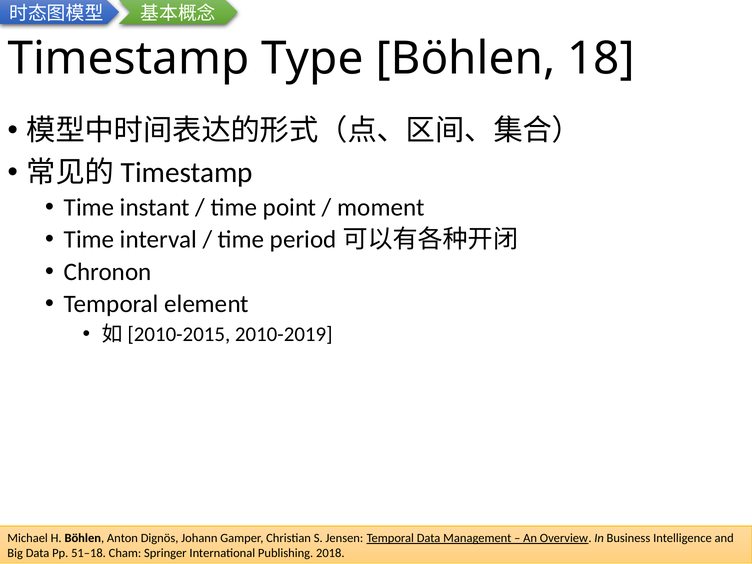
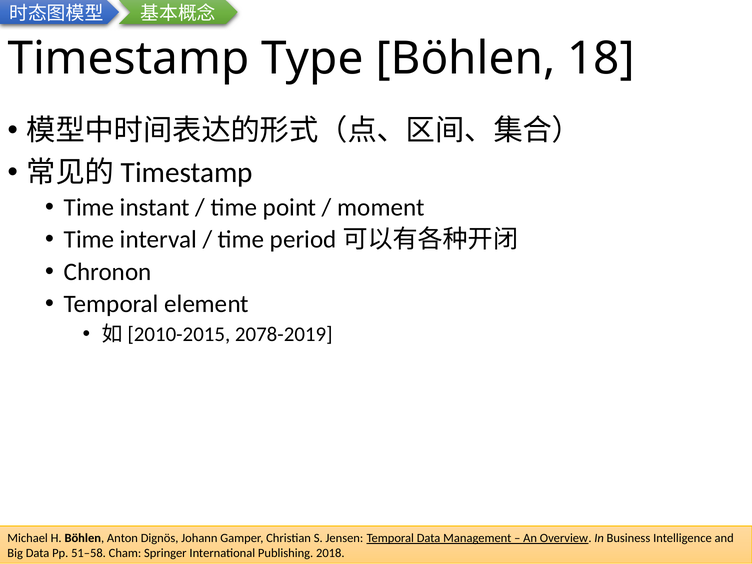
2010-2019: 2010-2019 -> 2078-2019 (284, 334)
51–18: 51–18 -> 51–58 (89, 553)
